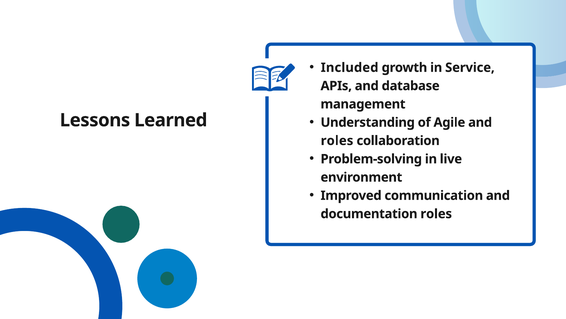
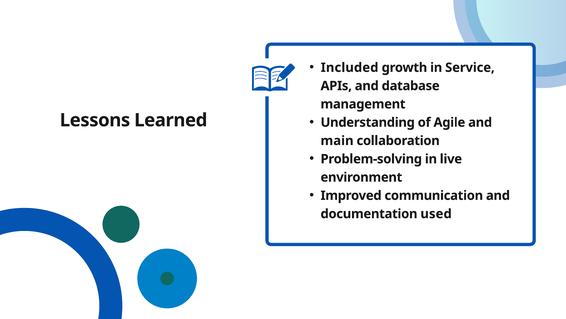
roles: roles -> main (337, 140)
documentation roles: roles -> used (436, 213)
